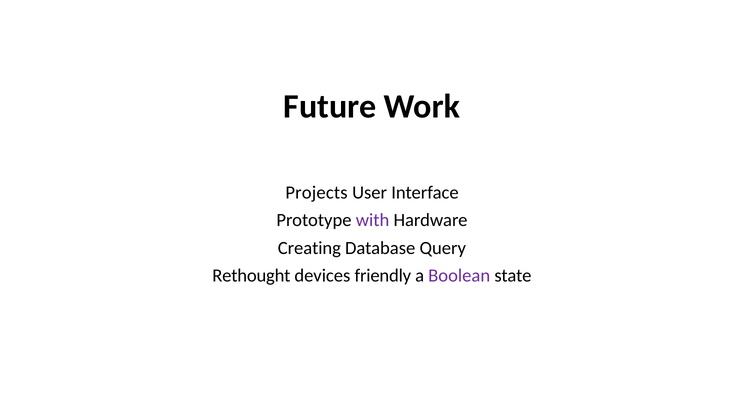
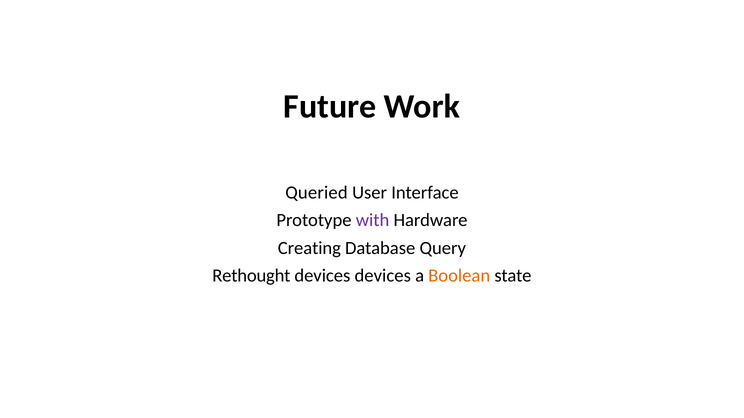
Projects: Projects -> Queried (317, 193)
devices friendly: friendly -> devices (383, 276)
Boolean colour: purple -> orange (459, 276)
